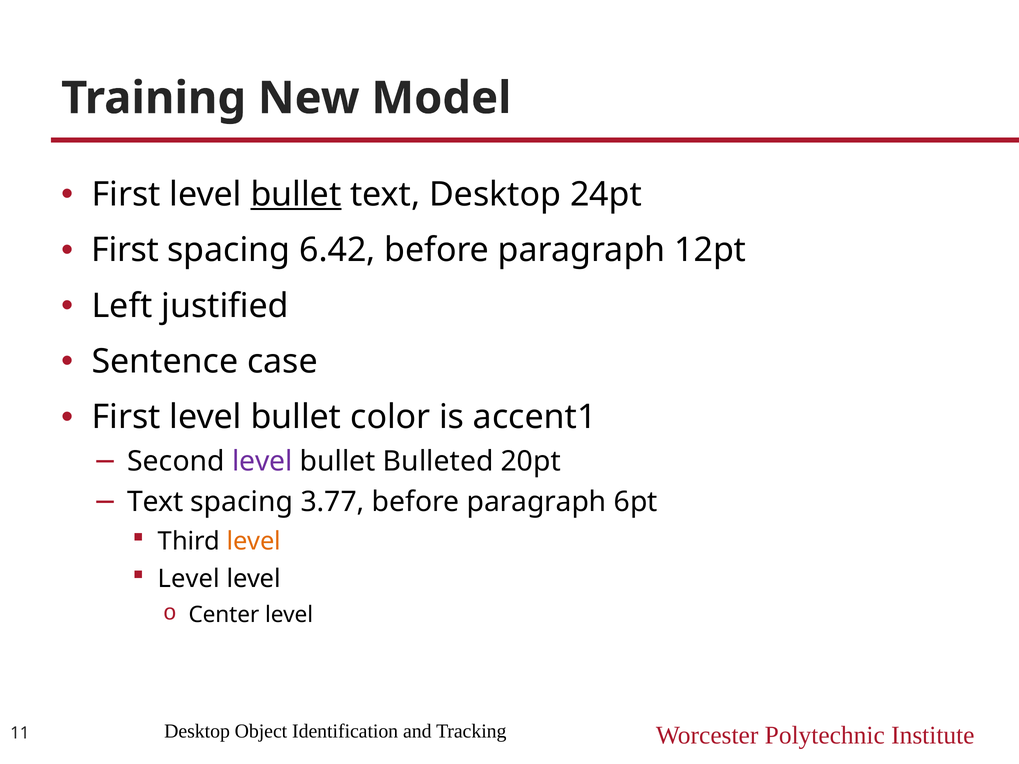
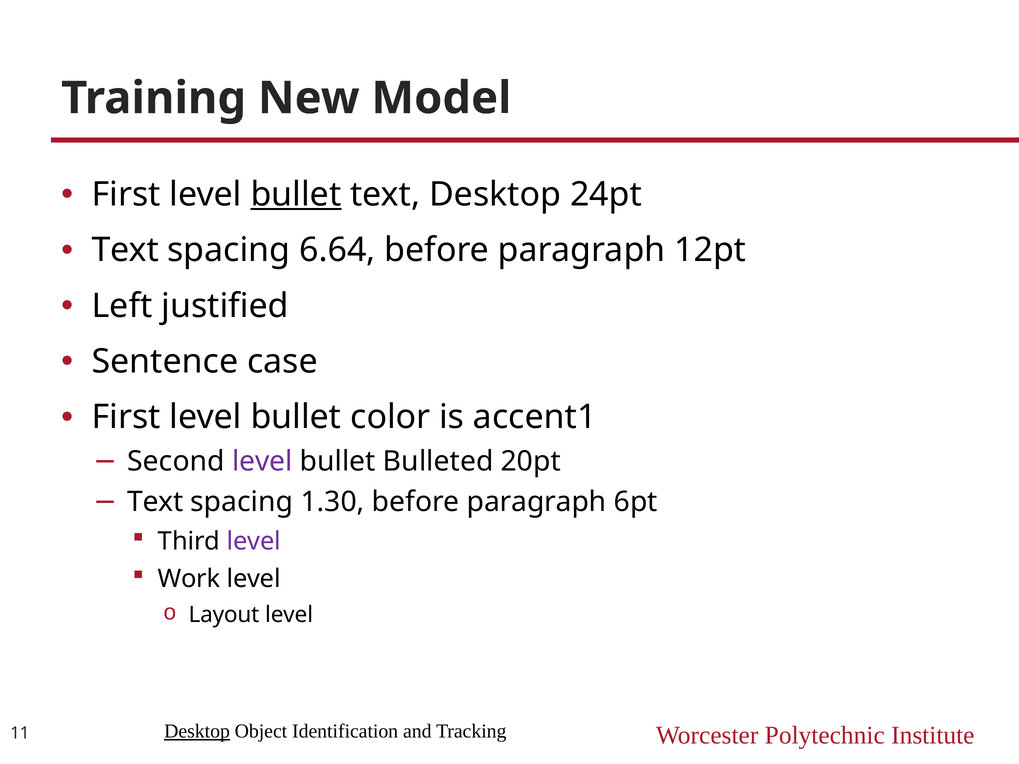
First: First -> Text (125, 250)
6.42: 6.42 -> 6.64 (337, 250)
3.77: 3.77 -> 1.30 (332, 502)
level colour: orange -> purple (254, 541)
Level: Level -> Work (189, 579)
Center: Center -> Layout (224, 615)
Desktop underline: none -> present (197, 732)
